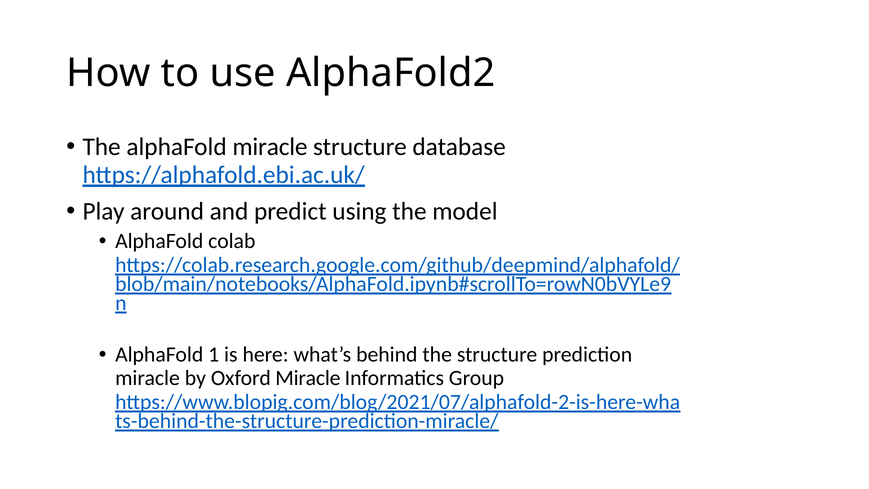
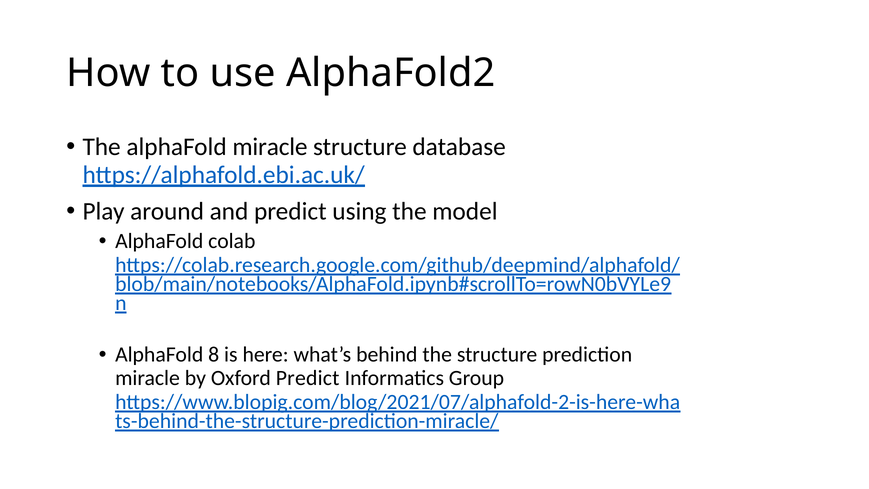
1: 1 -> 8 (214, 355)
Oxford Miracle: Miracle -> Predict (308, 378)
